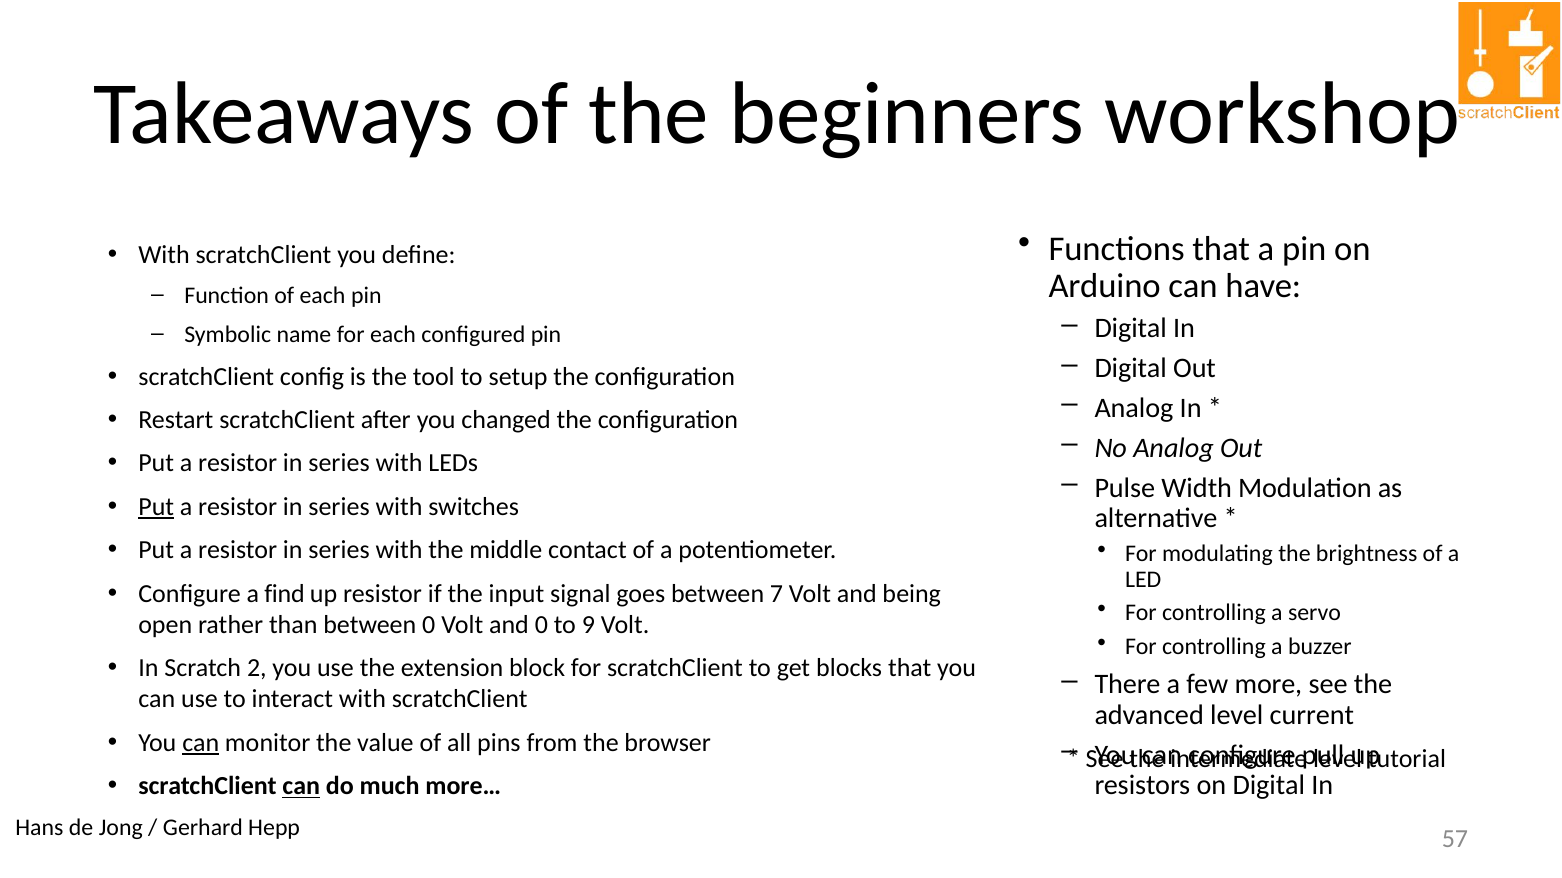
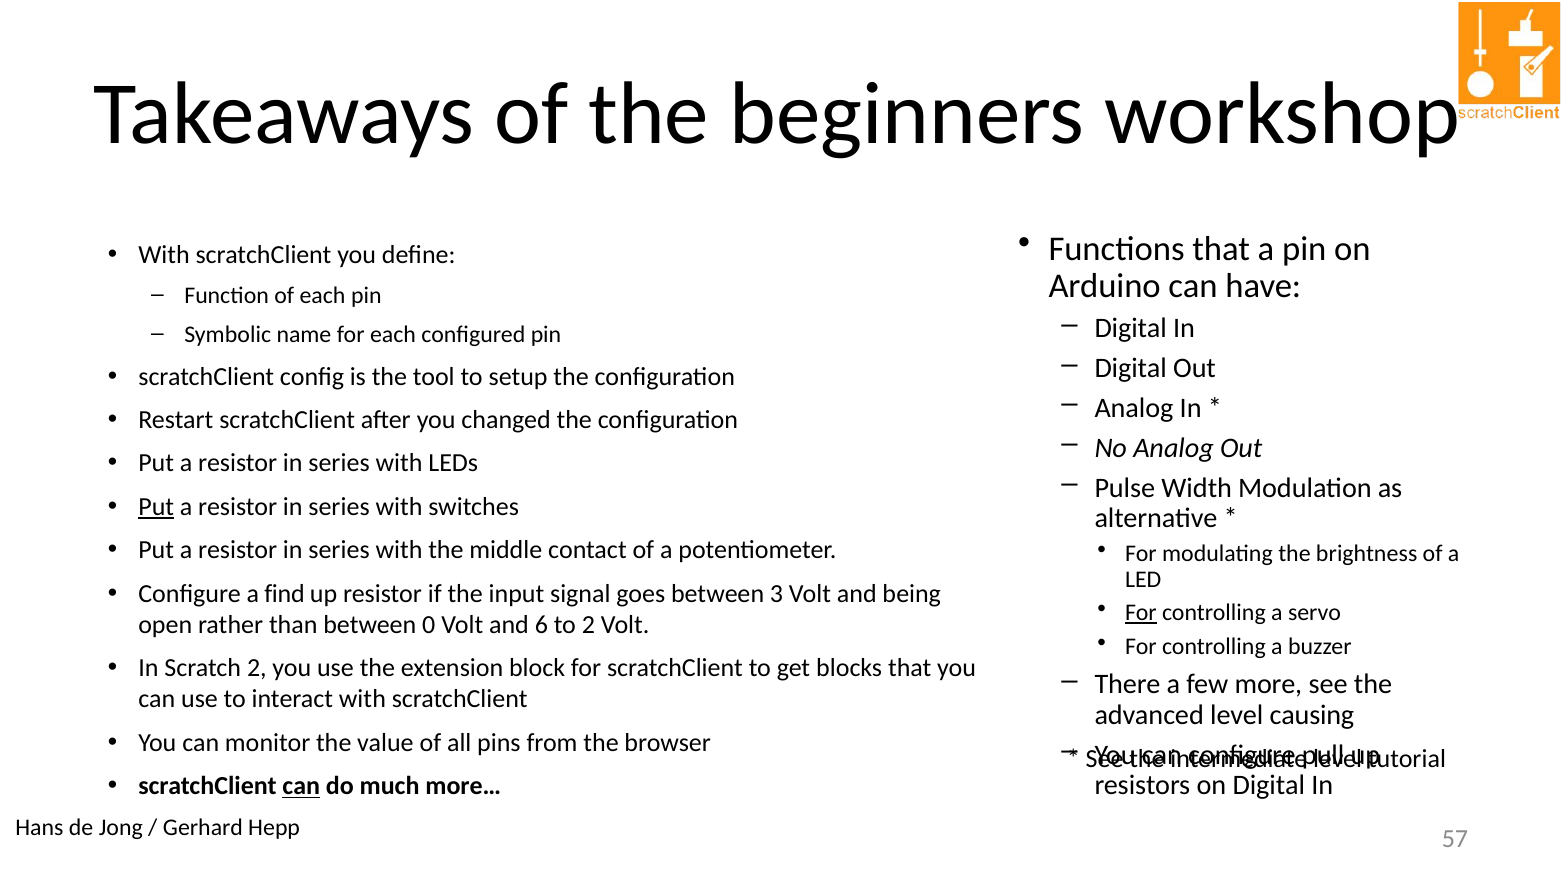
7: 7 -> 3 (777, 594)
For underline: none -> present (1141, 613)
and 0: 0 -> 6 (541, 625)
to 9: 9 -> 2 (588, 625)
current: current -> causing (1312, 715)
can underline: present -> none (201, 743)
